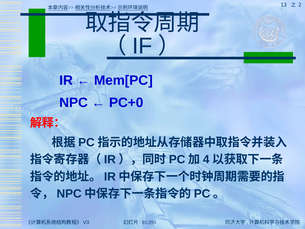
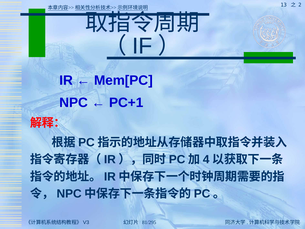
PC+0: PC+0 -> PC+1 (126, 102)
